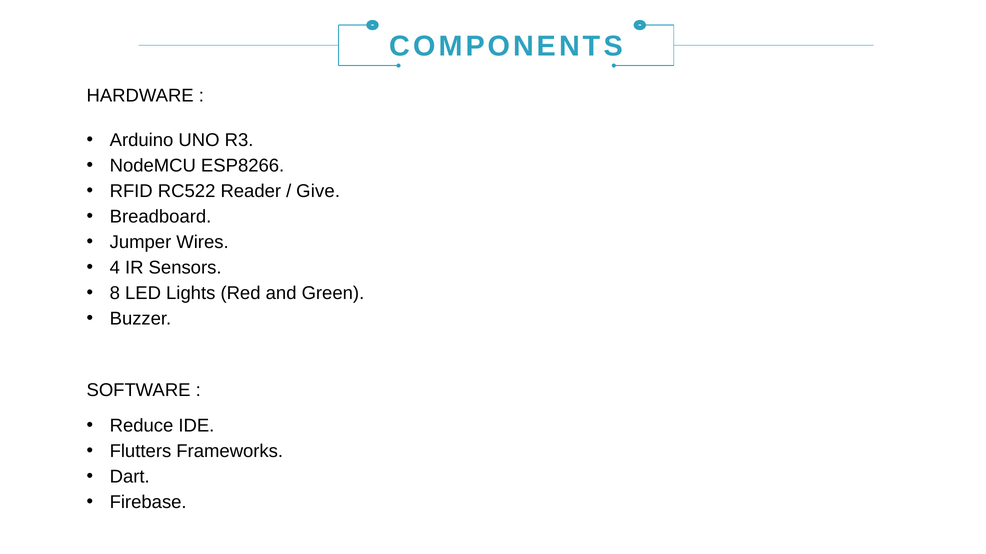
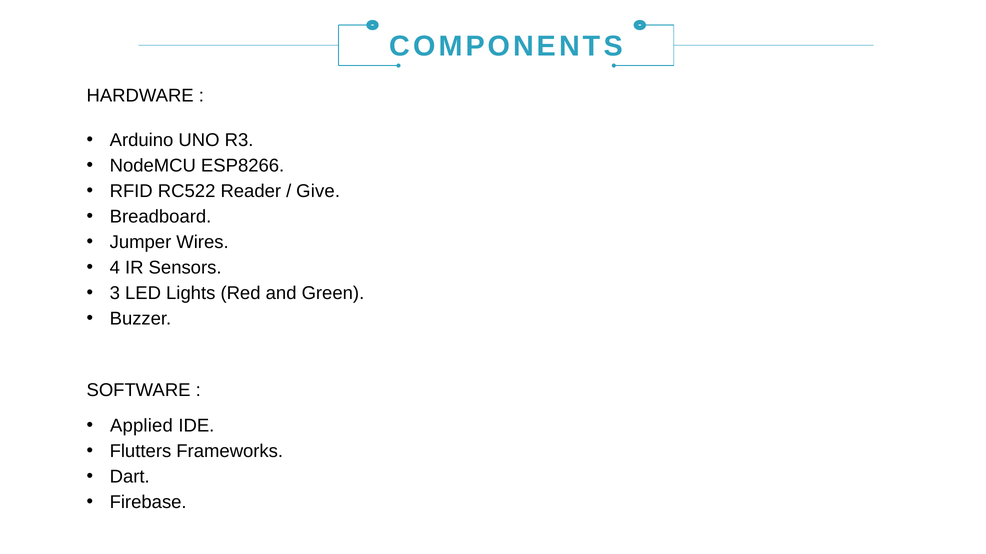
8: 8 -> 3 (115, 293)
Reduce: Reduce -> Applied (141, 426)
